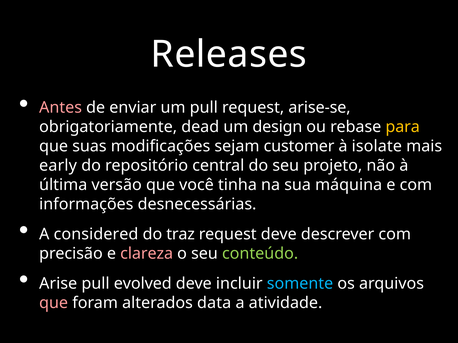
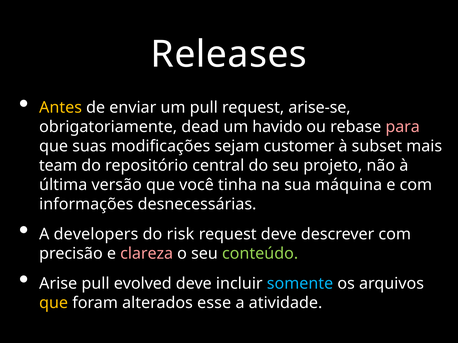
Antes colour: pink -> yellow (61, 108)
design: design -> havido (277, 127)
para colour: yellow -> pink (403, 127)
isolate: isolate -> subset (377, 146)
early: early -> team (58, 166)
considered: considered -> developers (96, 234)
traz: traz -> risk (180, 234)
que colour: pink -> yellow (54, 303)
data: data -> esse (214, 303)
